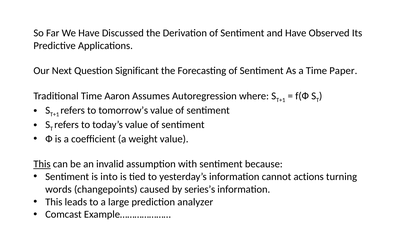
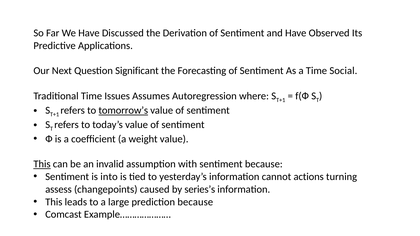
Paper: Paper -> Social (343, 71)
Aaron: Aaron -> Issues (117, 96)
tomorrow’s underline: none -> present (123, 110)
words: words -> assess (58, 190)
prediction analyzer: analyzer -> because (195, 202)
